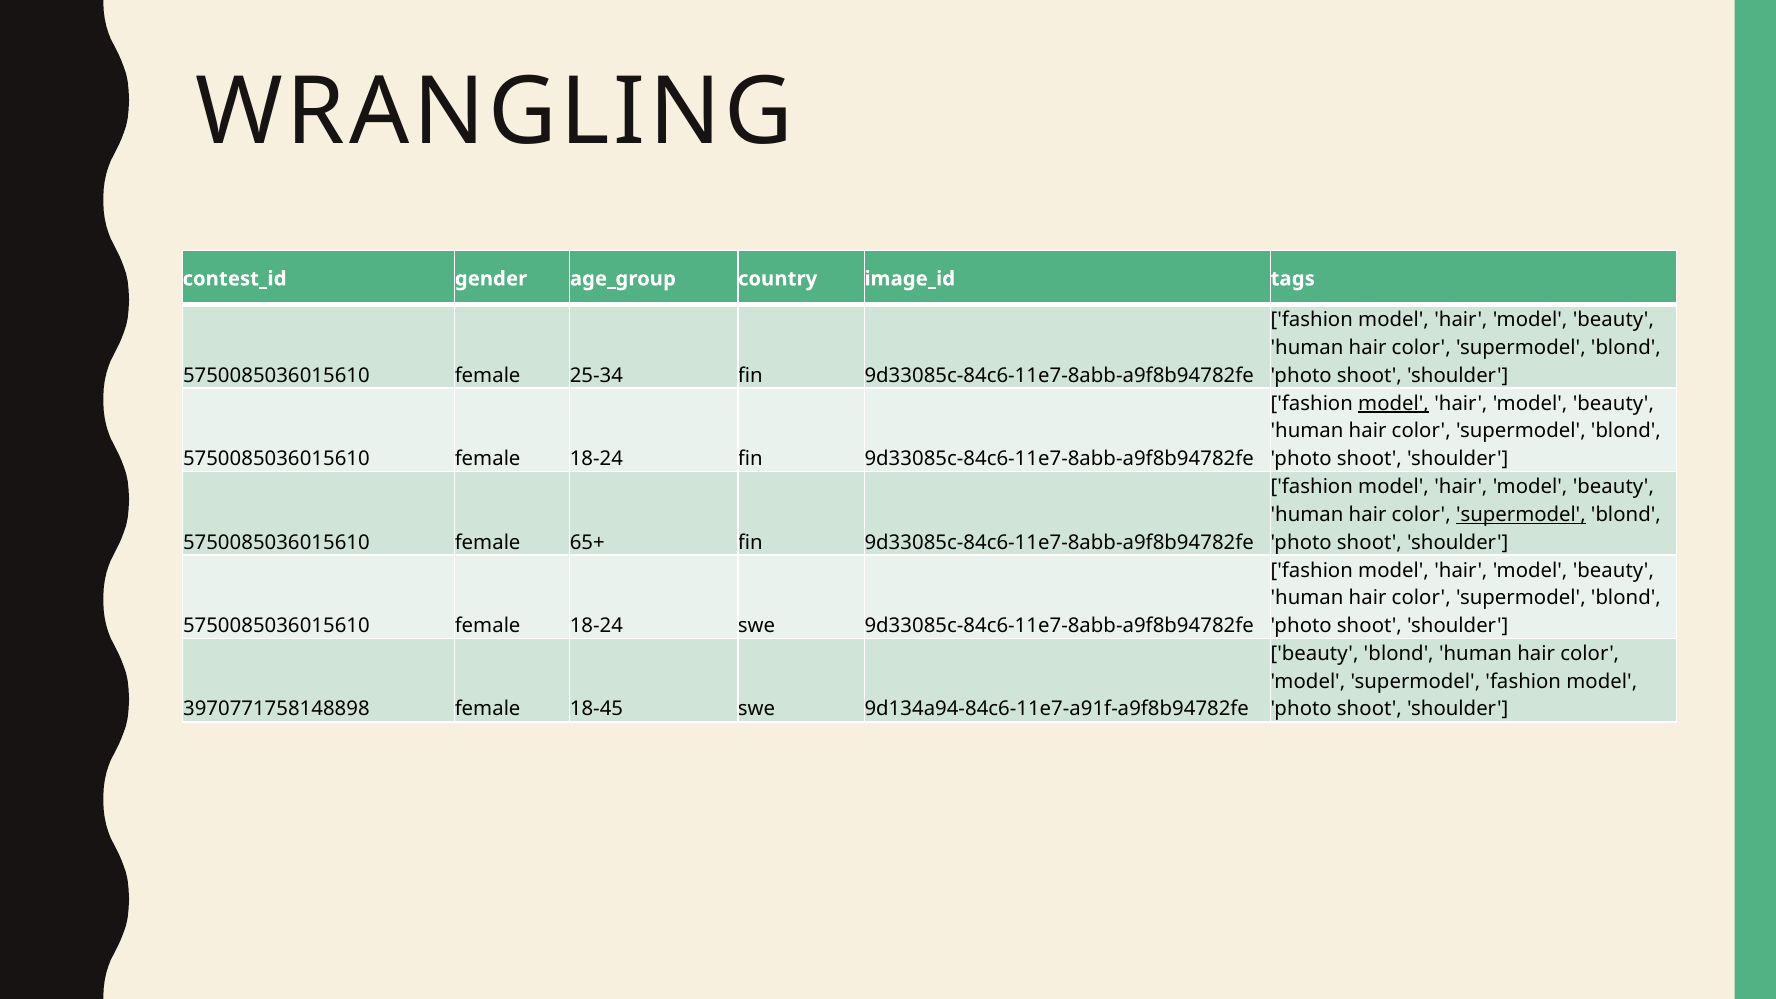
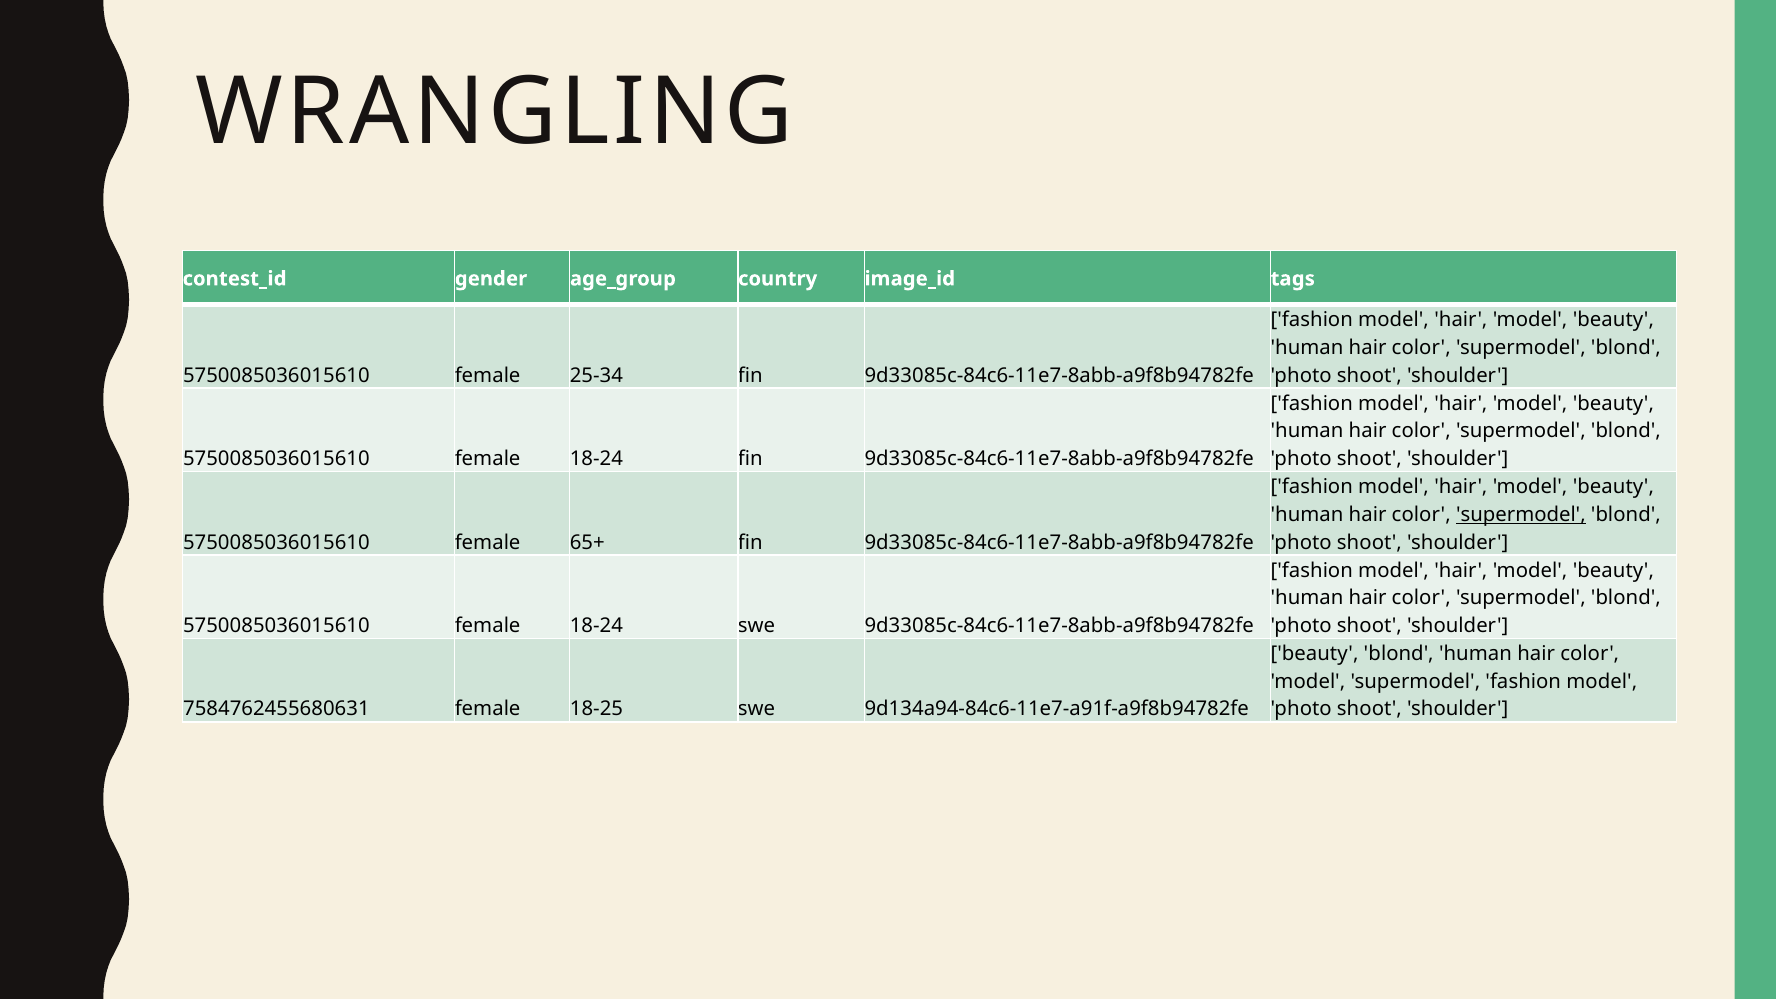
model underline: present -> none (1394, 403)
3970771758148898: 3970771758148898 -> 7584762455680631 (276, 709)
18-45: 18-45 -> 18-25 (596, 709)
